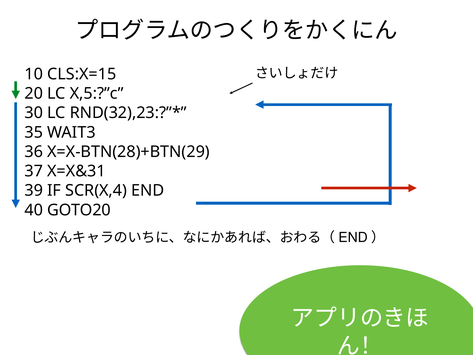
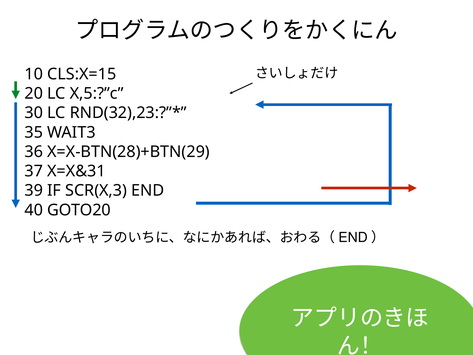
SCR(X,4: SCR(X,4 -> SCR(X,3 (96, 190)
